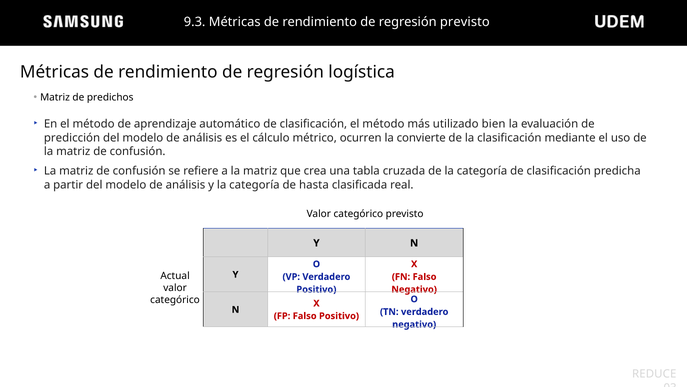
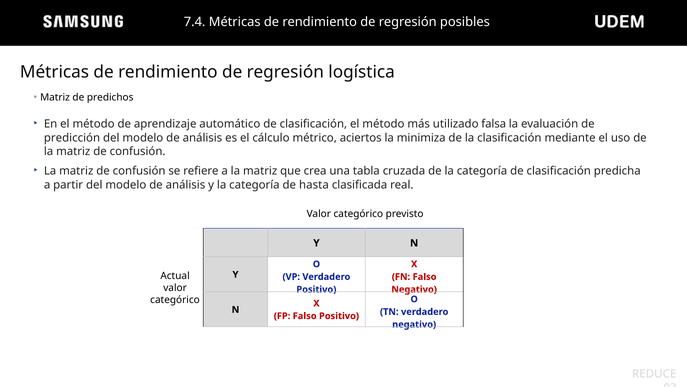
9.3: 9.3 -> 7.4 (195, 22)
regresión previsto: previsto -> posibles (465, 22)
bien: bien -> falsa (494, 124)
ocurren: ocurren -> aciertos (361, 138)
convierte: convierte -> minimiza (421, 138)
